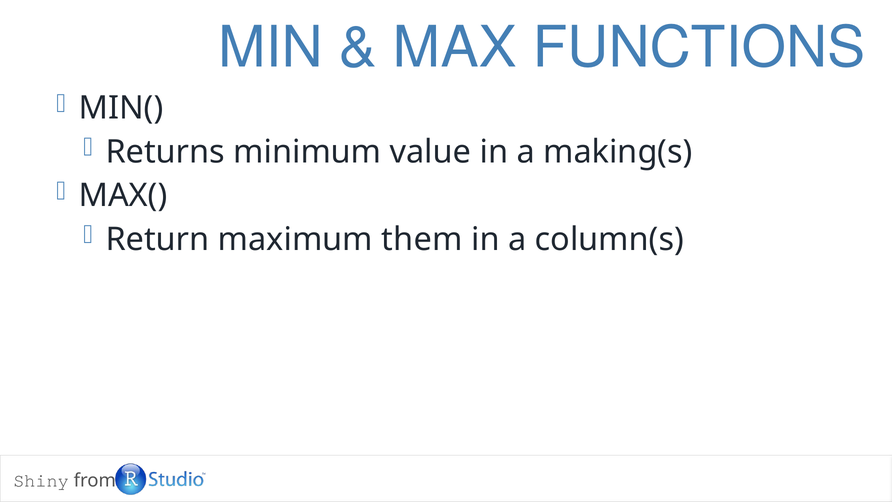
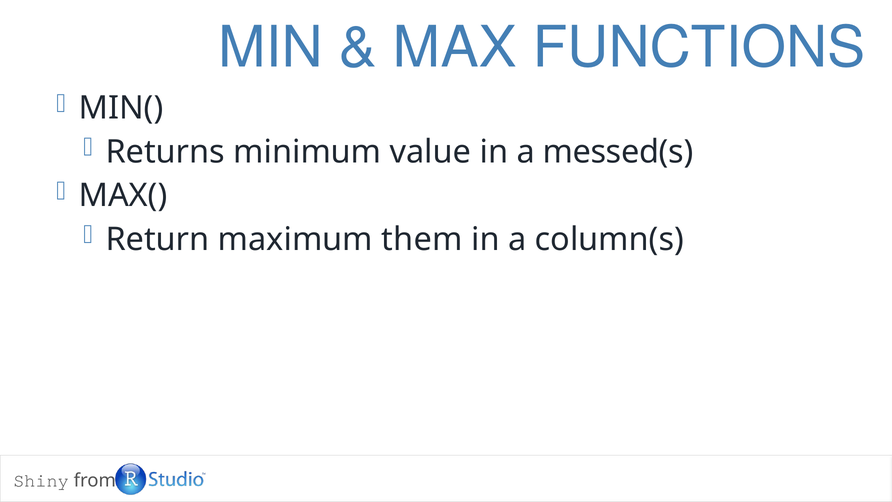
making(s: making(s -> messed(s (618, 152)
